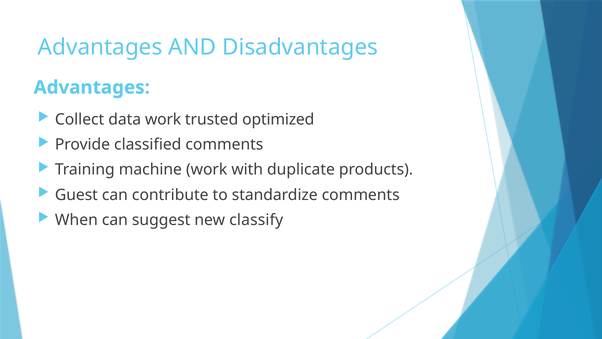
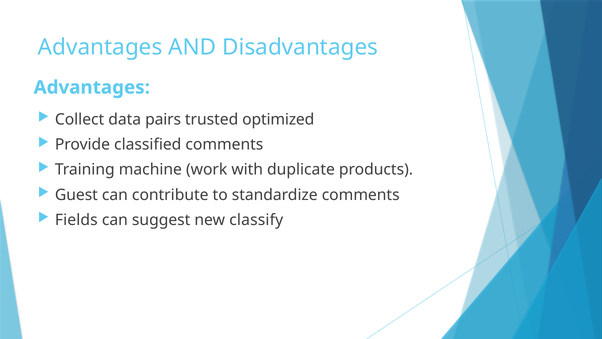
data work: work -> pairs (163, 119)
When: When -> Fields (76, 220)
